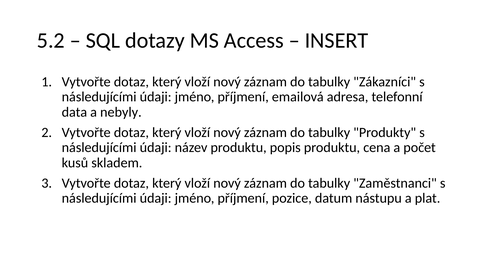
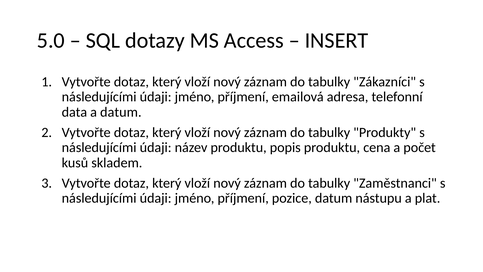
5.2: 5.2 -> 5.0 (51, 41)
a nebyly: nebyly -> datum (121, 112)
